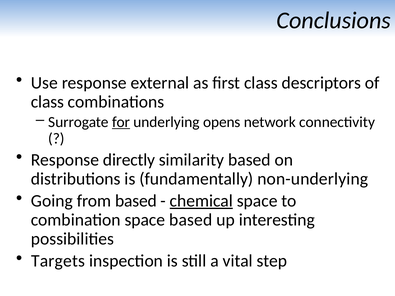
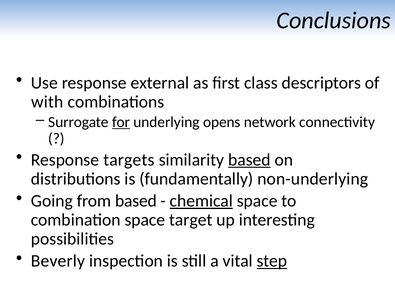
class: class -> with (47, 102)
directly: directly -> targets (129, 160)
based underline: none -> present (249, 160)
space based: based -> target (191, 220)
Targets: Targets -> Beverly (58, 261)
step underline: none -> present (272, 261)
